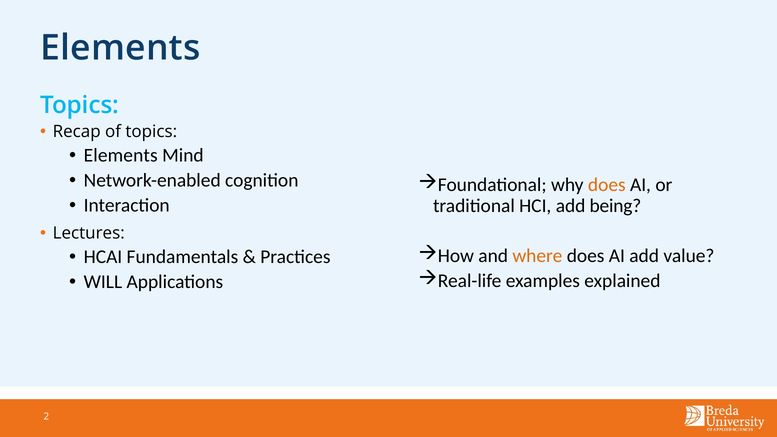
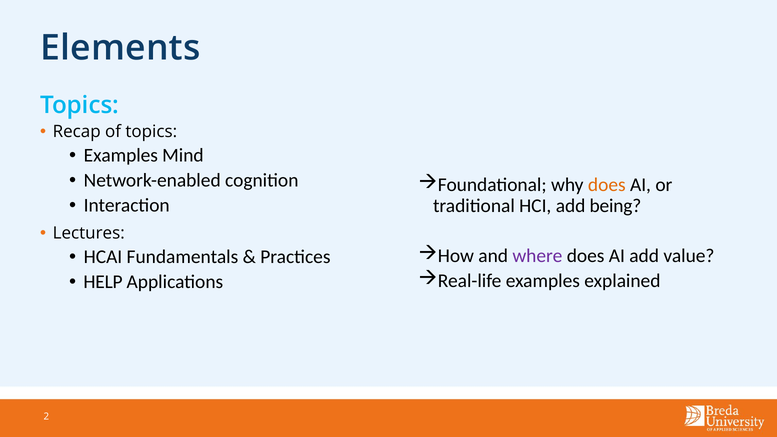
Elements: Elements -> Examples (121, 156)
where colour: orange -> purple (537, 256)
WILL: WILL -> HELP (103, 282)
